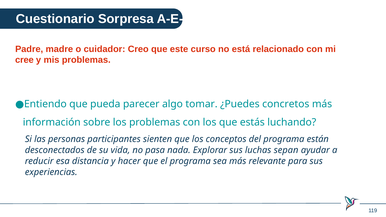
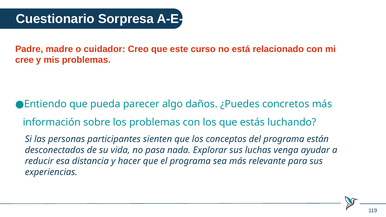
tomar: tomar -> daños (202, 104)
sepan: sepan -> venga (286, 150)
